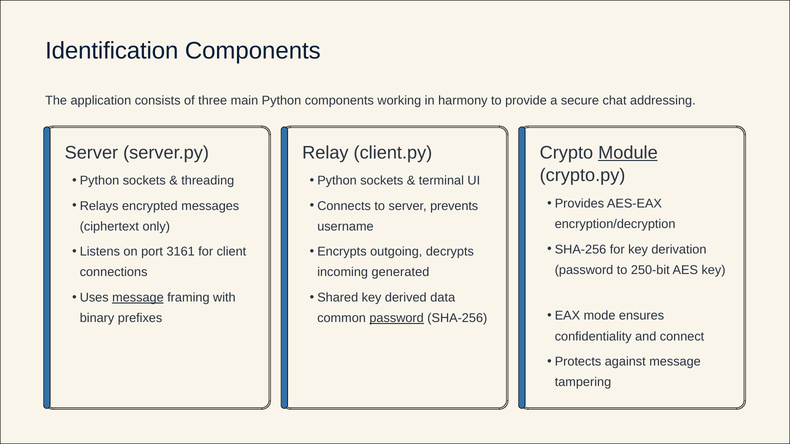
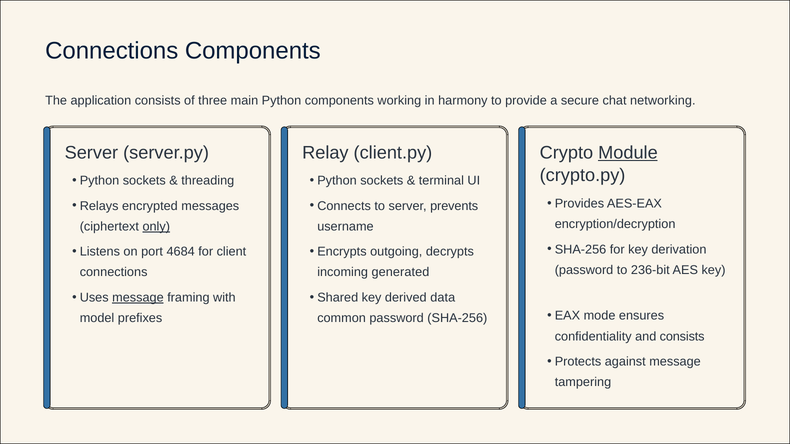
Identification: Identification -> Connections (112, 51)
addressing: addressing -> networking (663, 101)
only underline: none -> present (156, 227)
3161: 3161 -> 4684 (181, 252)
250-bit: 250-bit -> 236-bit (650, 270)
binary: binary -> model (97, 318)
password underline: present -> none (397, 318)
and connect: connect -> consists (682, 337)
